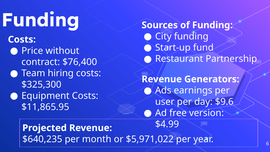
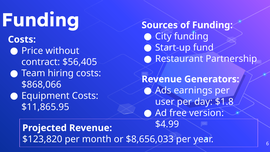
$76,400: $76,400 -> $56,405 (80, 62)
$325,300: $325,300 -> $868,066 (41, 84)
$9.6: $9.6 -> $1.8 (224, 102)
$640,235: $640,235 -> $123,820 (42, 139)
$5,971,022: $5,971,022 -> $8,656,033 (150, 139)
